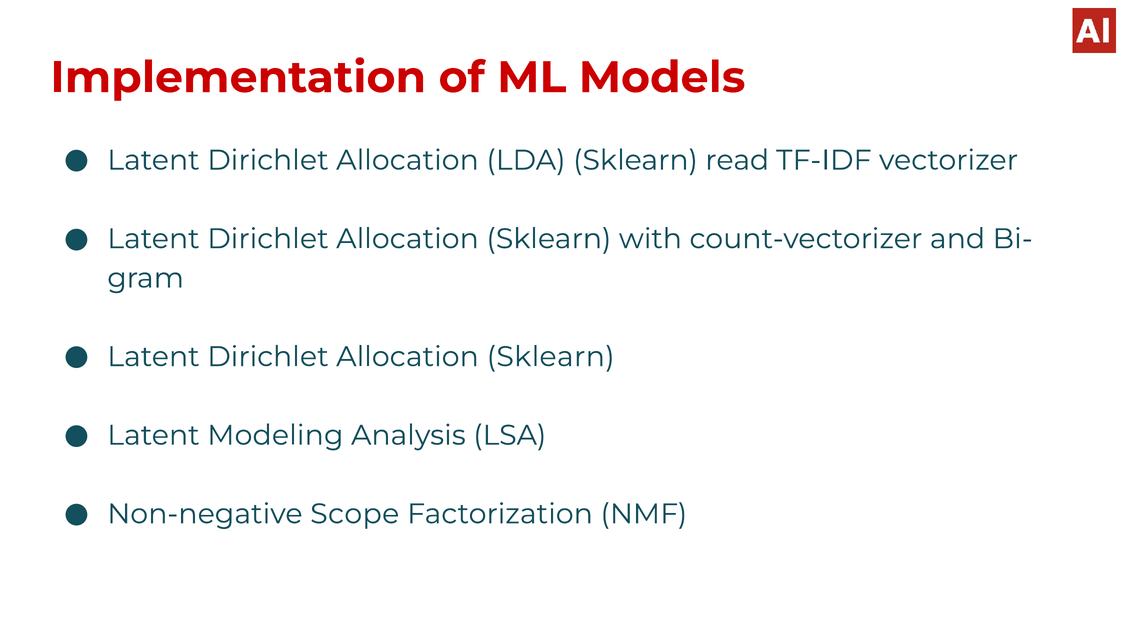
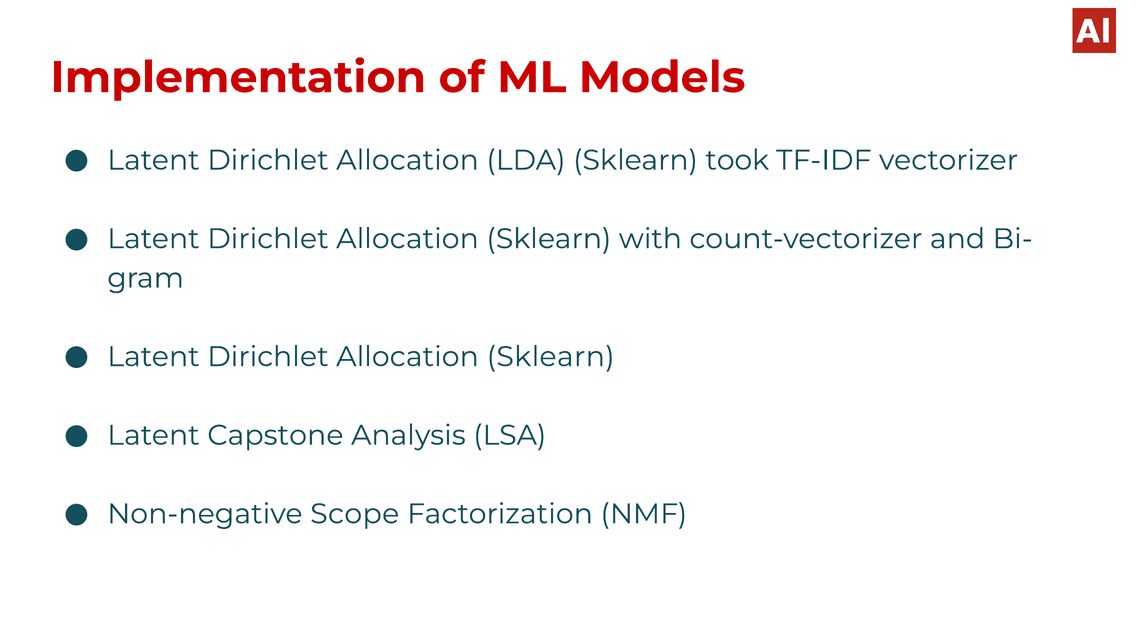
read: read -> took (737, 160)
Modeling: Modeling -> Capstone (275, 436)
